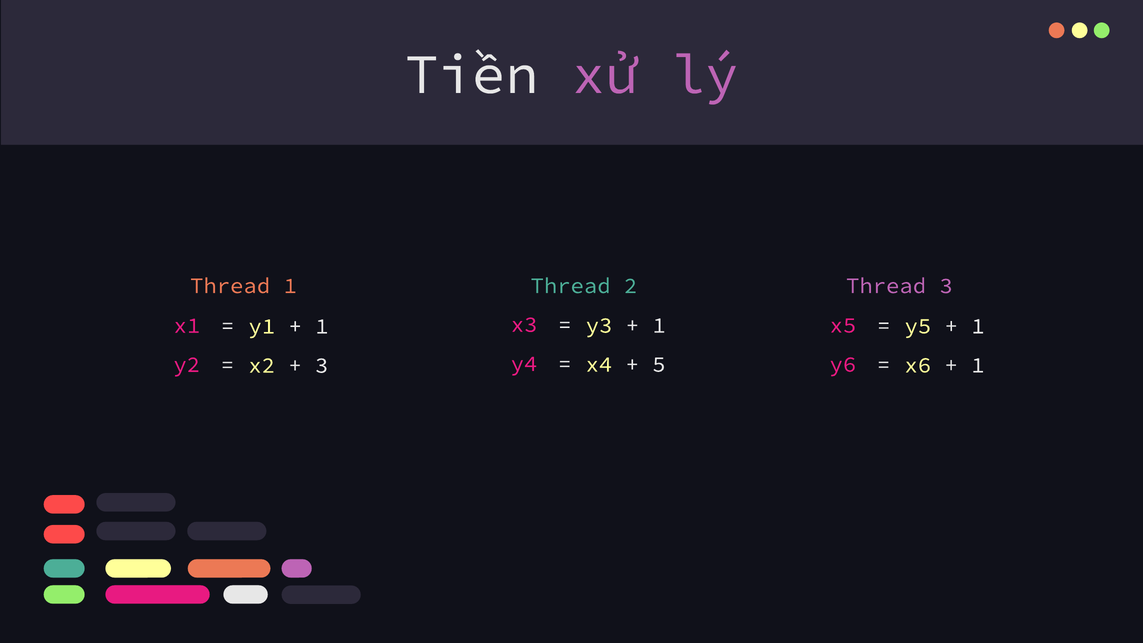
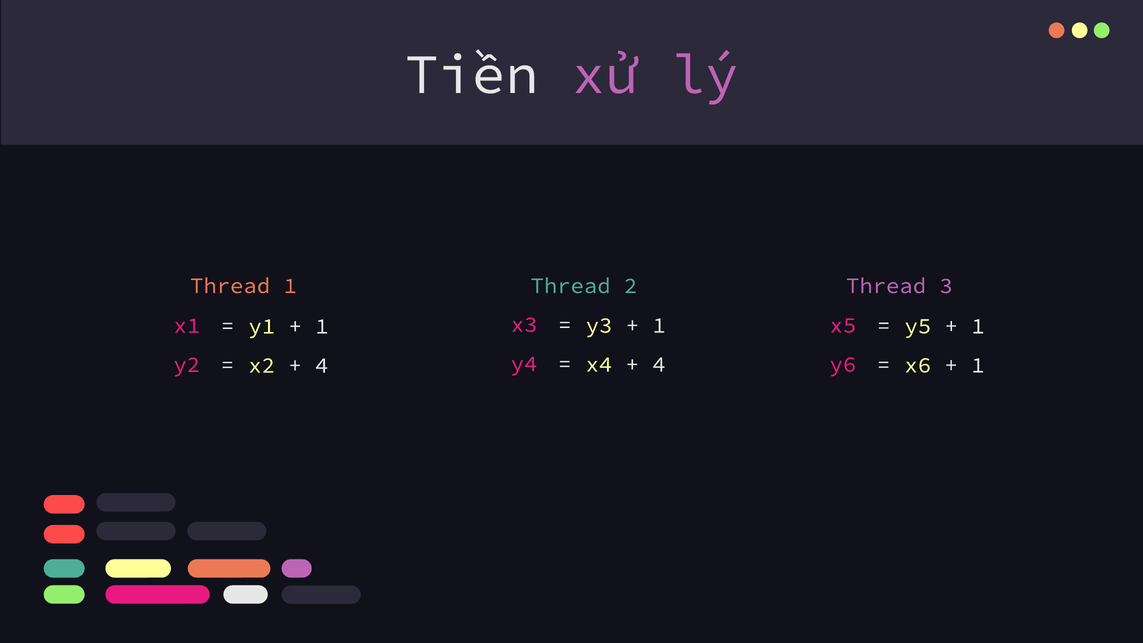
5: 5 -> 4 (659, 364)
3: 3 -> 4 (322, 365)
